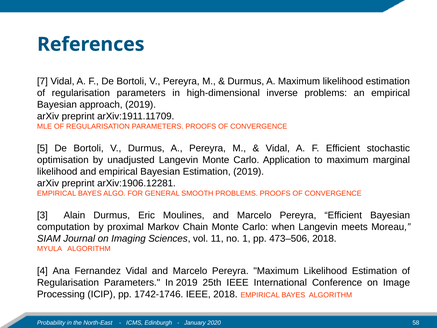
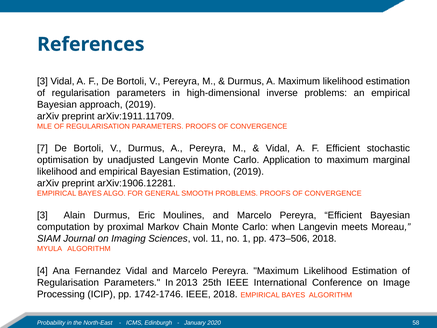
7: 7 -> 3 (42, 81)
5: 5 -> 7 (42, 148)
In 2019: 2019 -> 2013 (187, 282)
